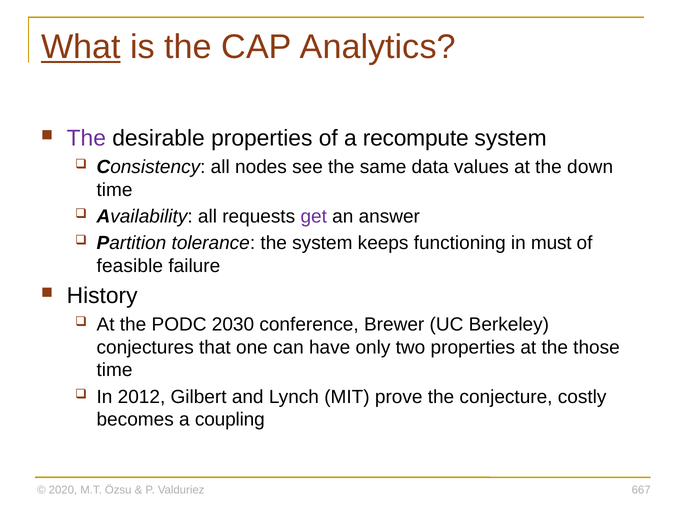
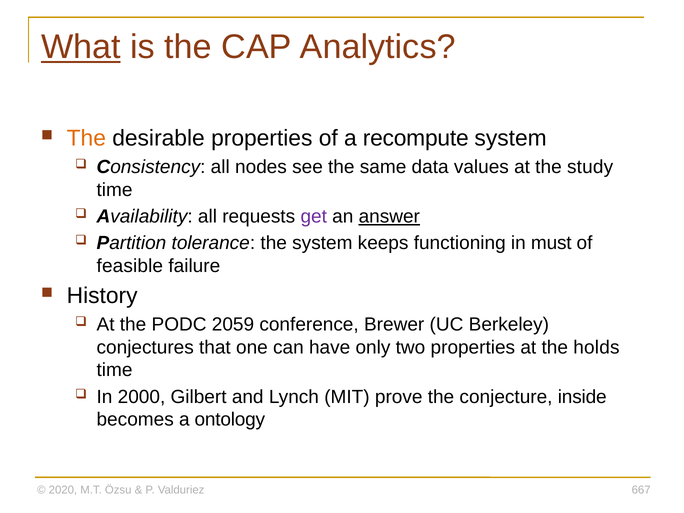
The colour: purple -> orange (86, 138)
down: down -> study (590, 167)
answer underline: none -> present (389, 217)
2030: 2030 -> 2059 (233, 325)
those: those -> holds (596, 347)
2012: 2012 -> 2000 (141, 397)
costly: costly -> inside (582, 397)
coupling: coupling -> ontology (230, 420)
